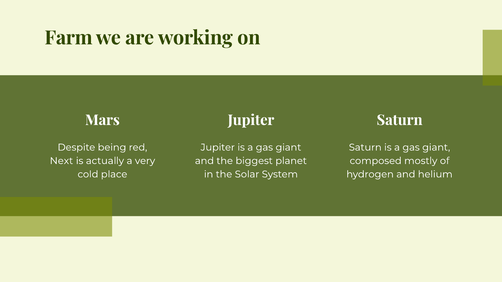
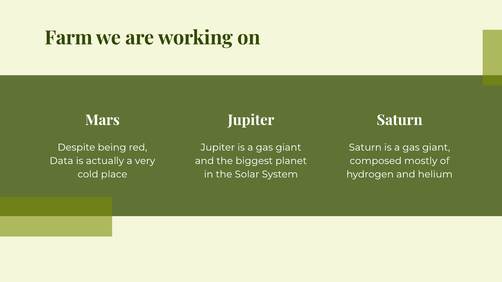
Next: Next -> Data (61, 161)
